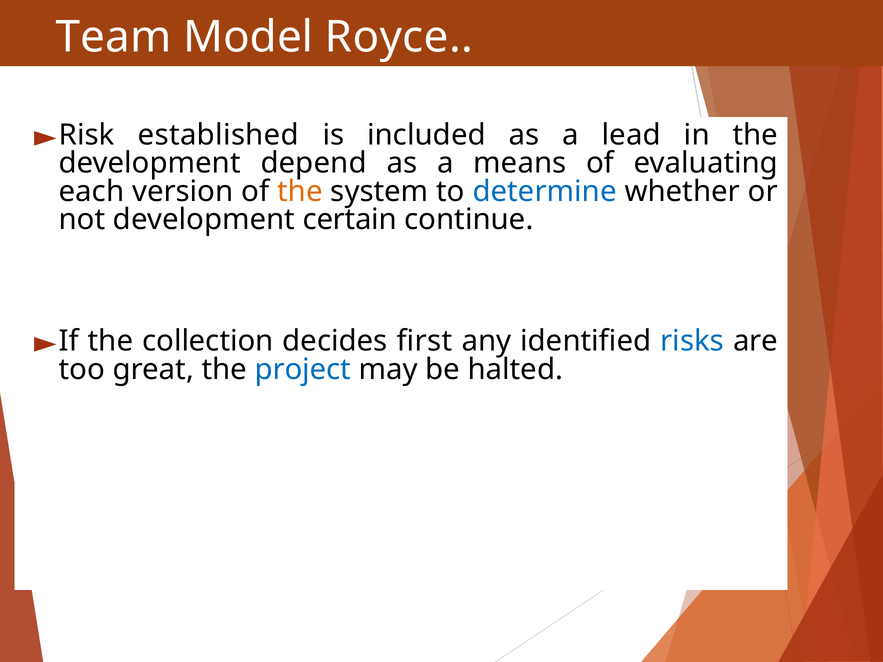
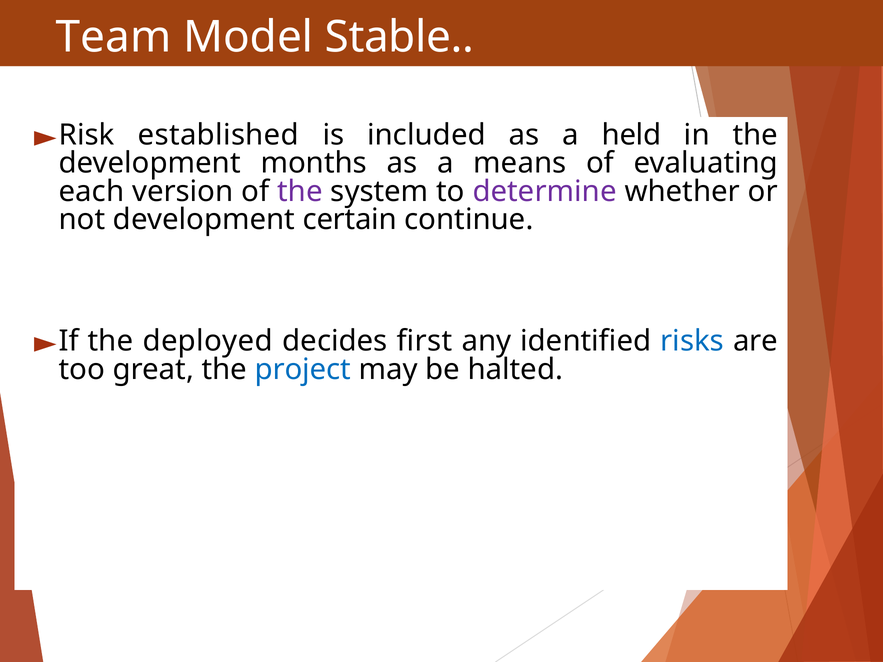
Royce: Royce -> Stable (399, 37)
lead: lead -> held (631, 135)
depend: depend -> months (314, 163)
the colour: orange -> purple (300, 192)
determine colour: blue -> purple (545, 192)
collection: collection -> deployed (208, 341)
